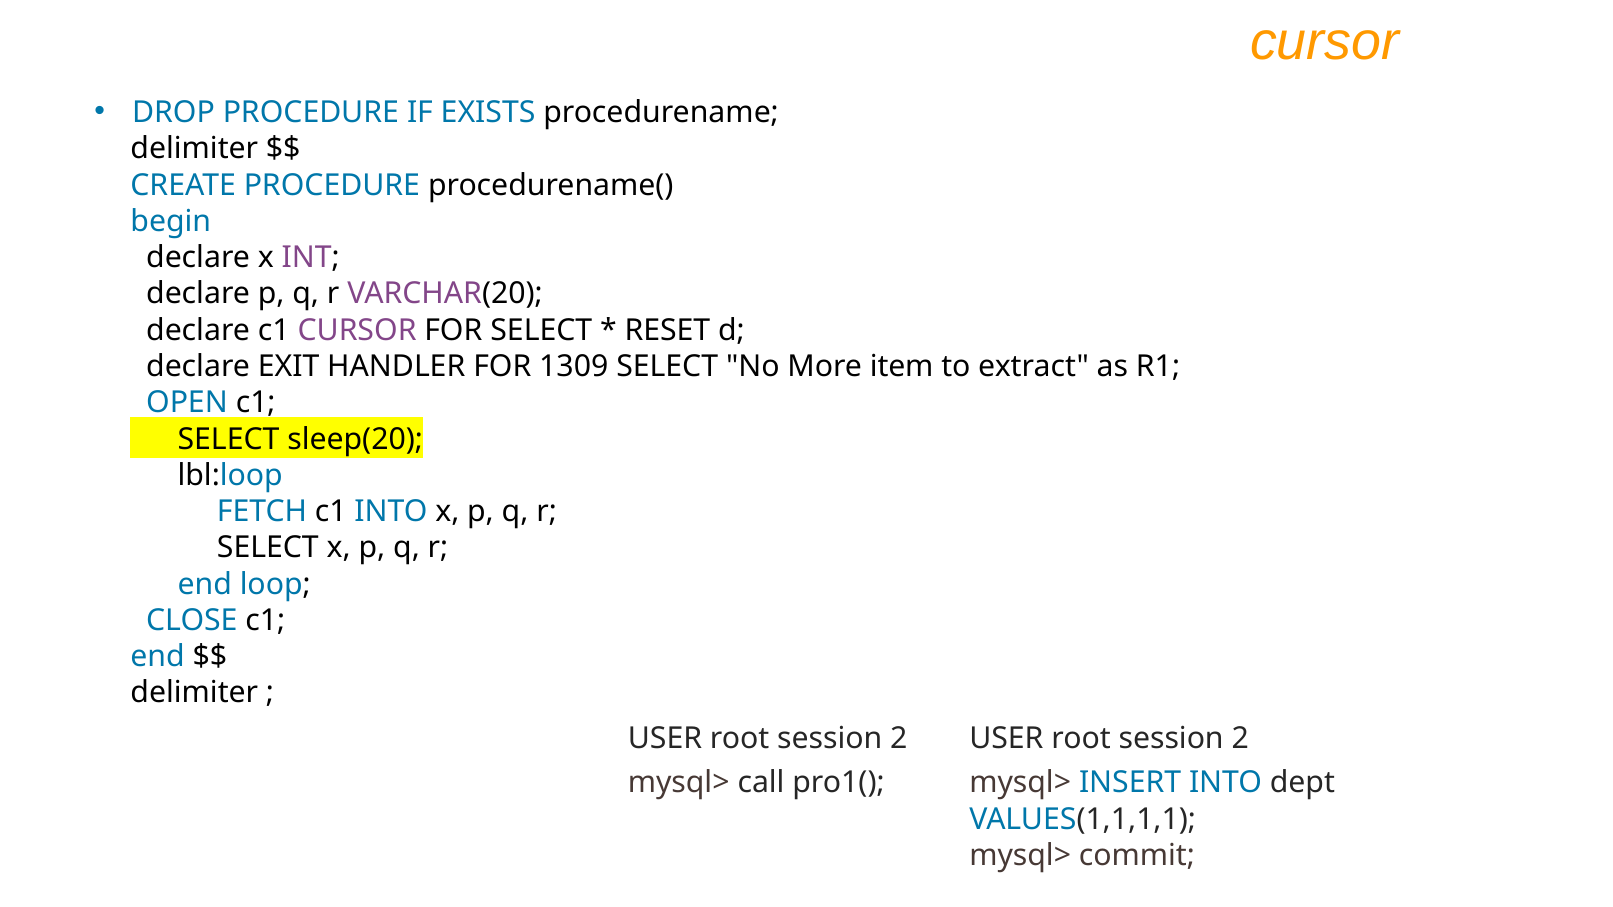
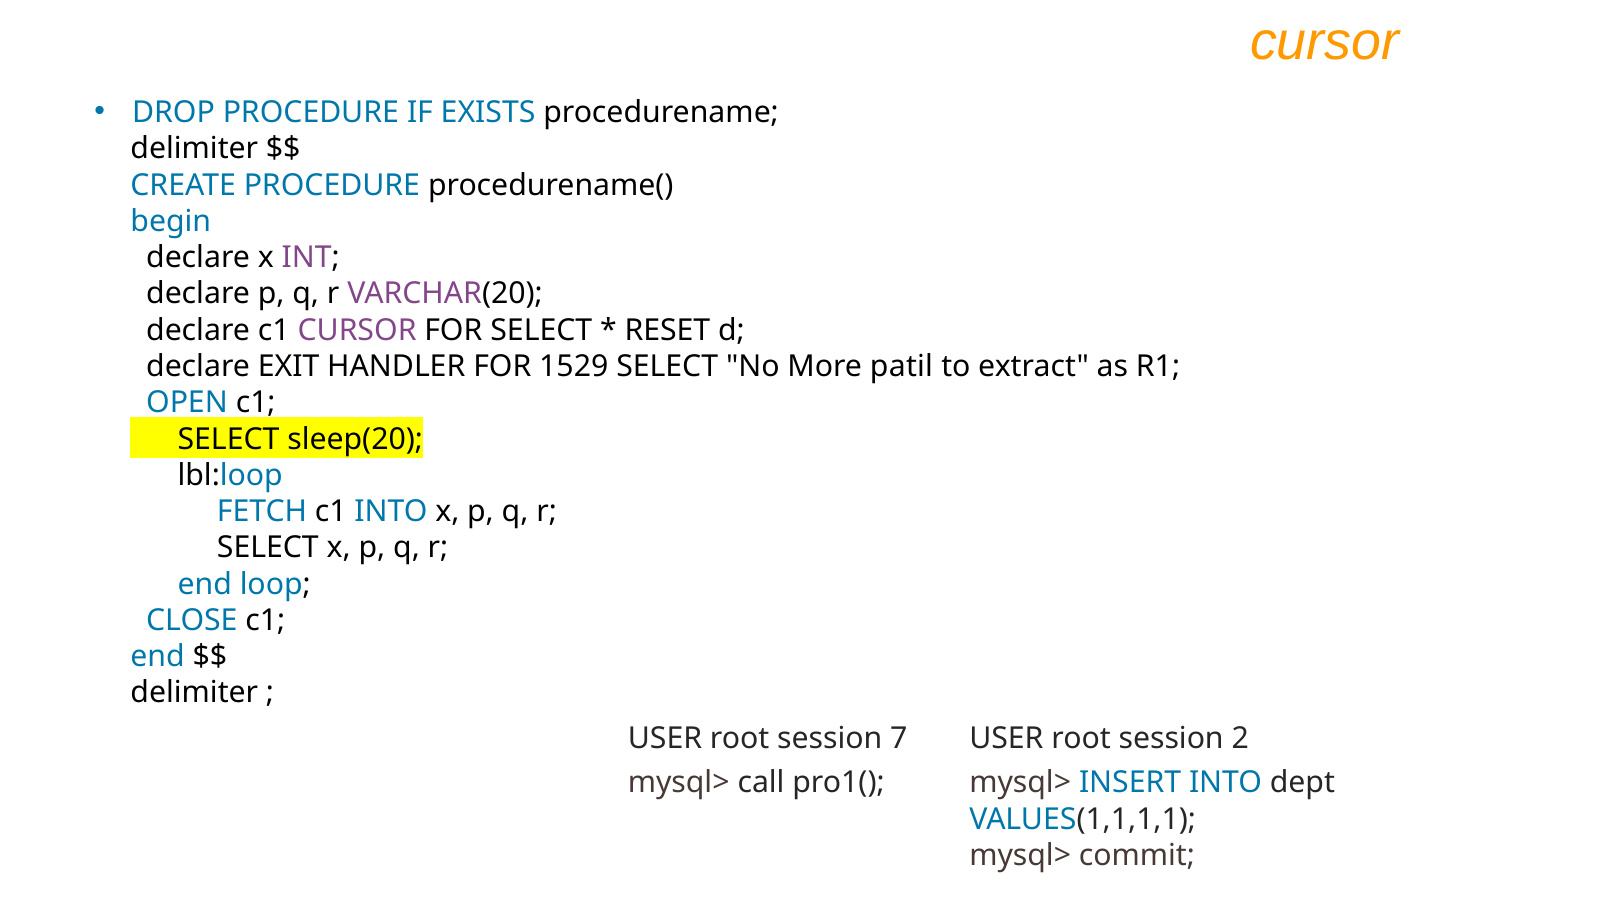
1309: 1309 -> 1529 (574, 367)
item: item -> patil (901, 367)
2: 2 -> 7 (899, 739)
